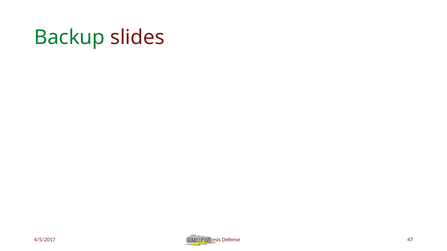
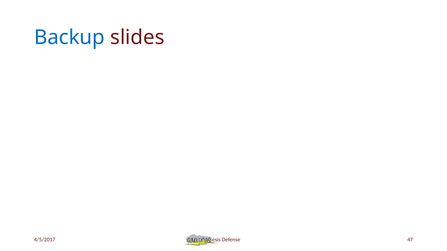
Backup colour: green -> blue (69, 38)
